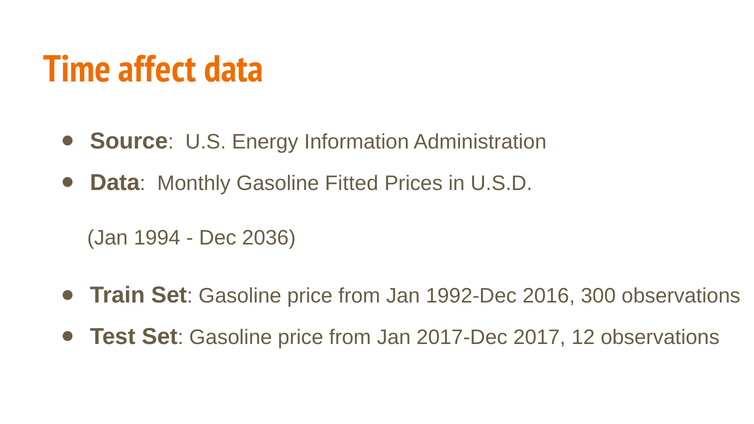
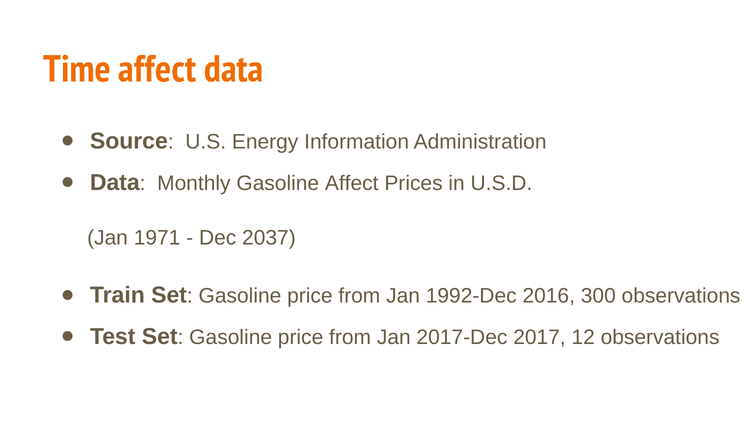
Gasoline Fitted: Fitted -> Affect (352, 183)
1994: 1994 -> 1971 (157, 238)
2036: 2036 -> 2037 (269, 238)
